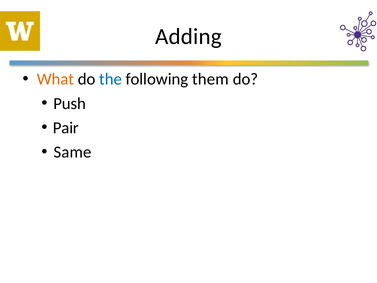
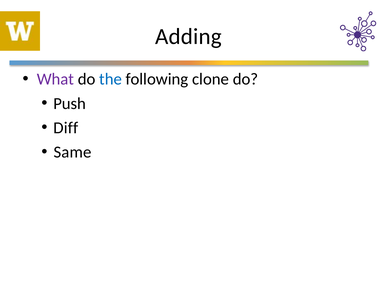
What colour: orange -> purple (55, 79)
them: them -> clone (211, 79)
Pair: Pair -> Diff (66, 128)
